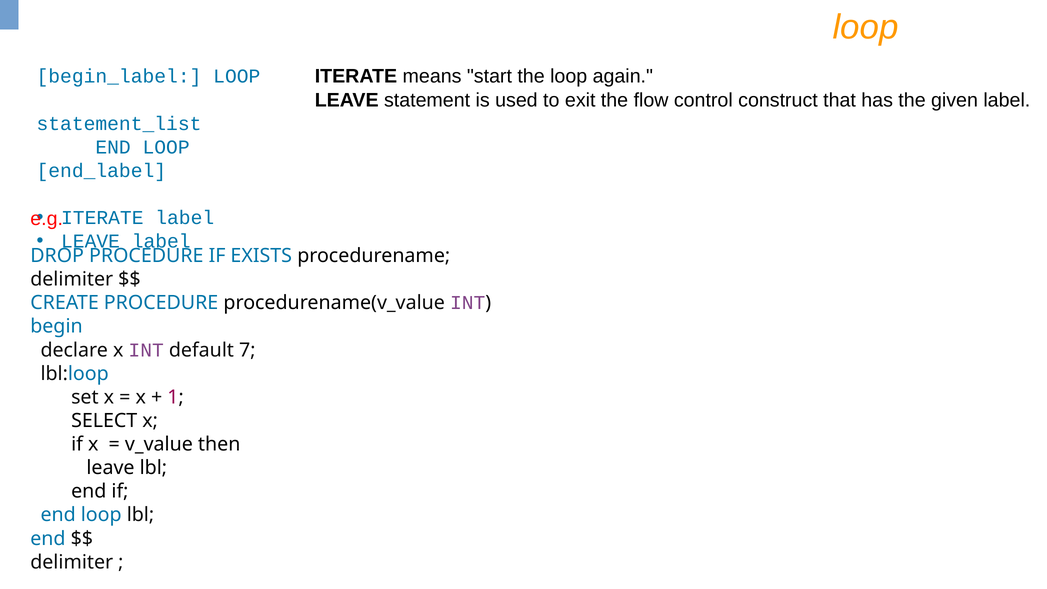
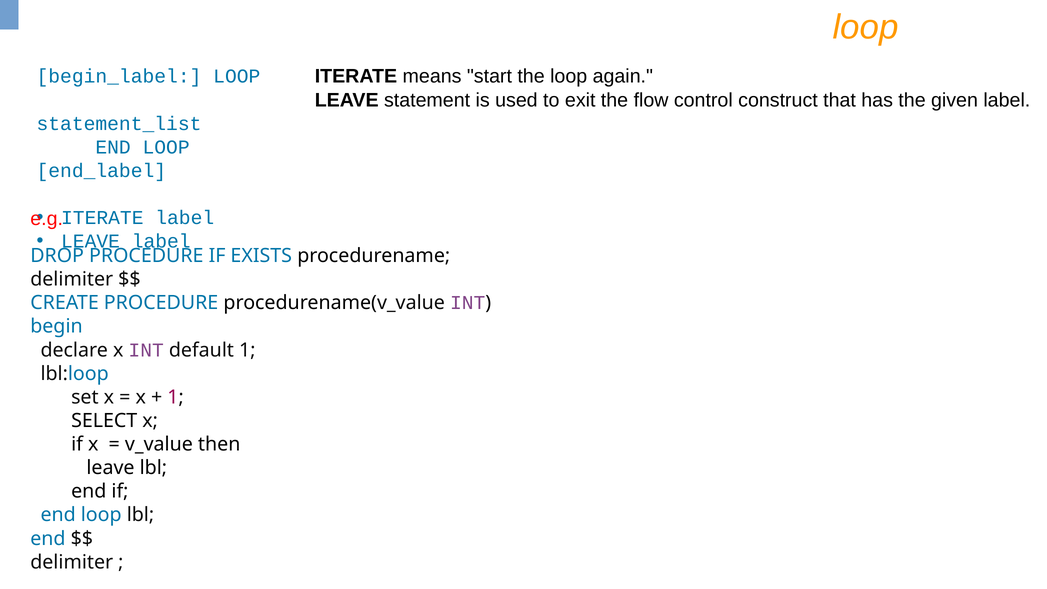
default 7: 7 -> 1 (247, 350)
